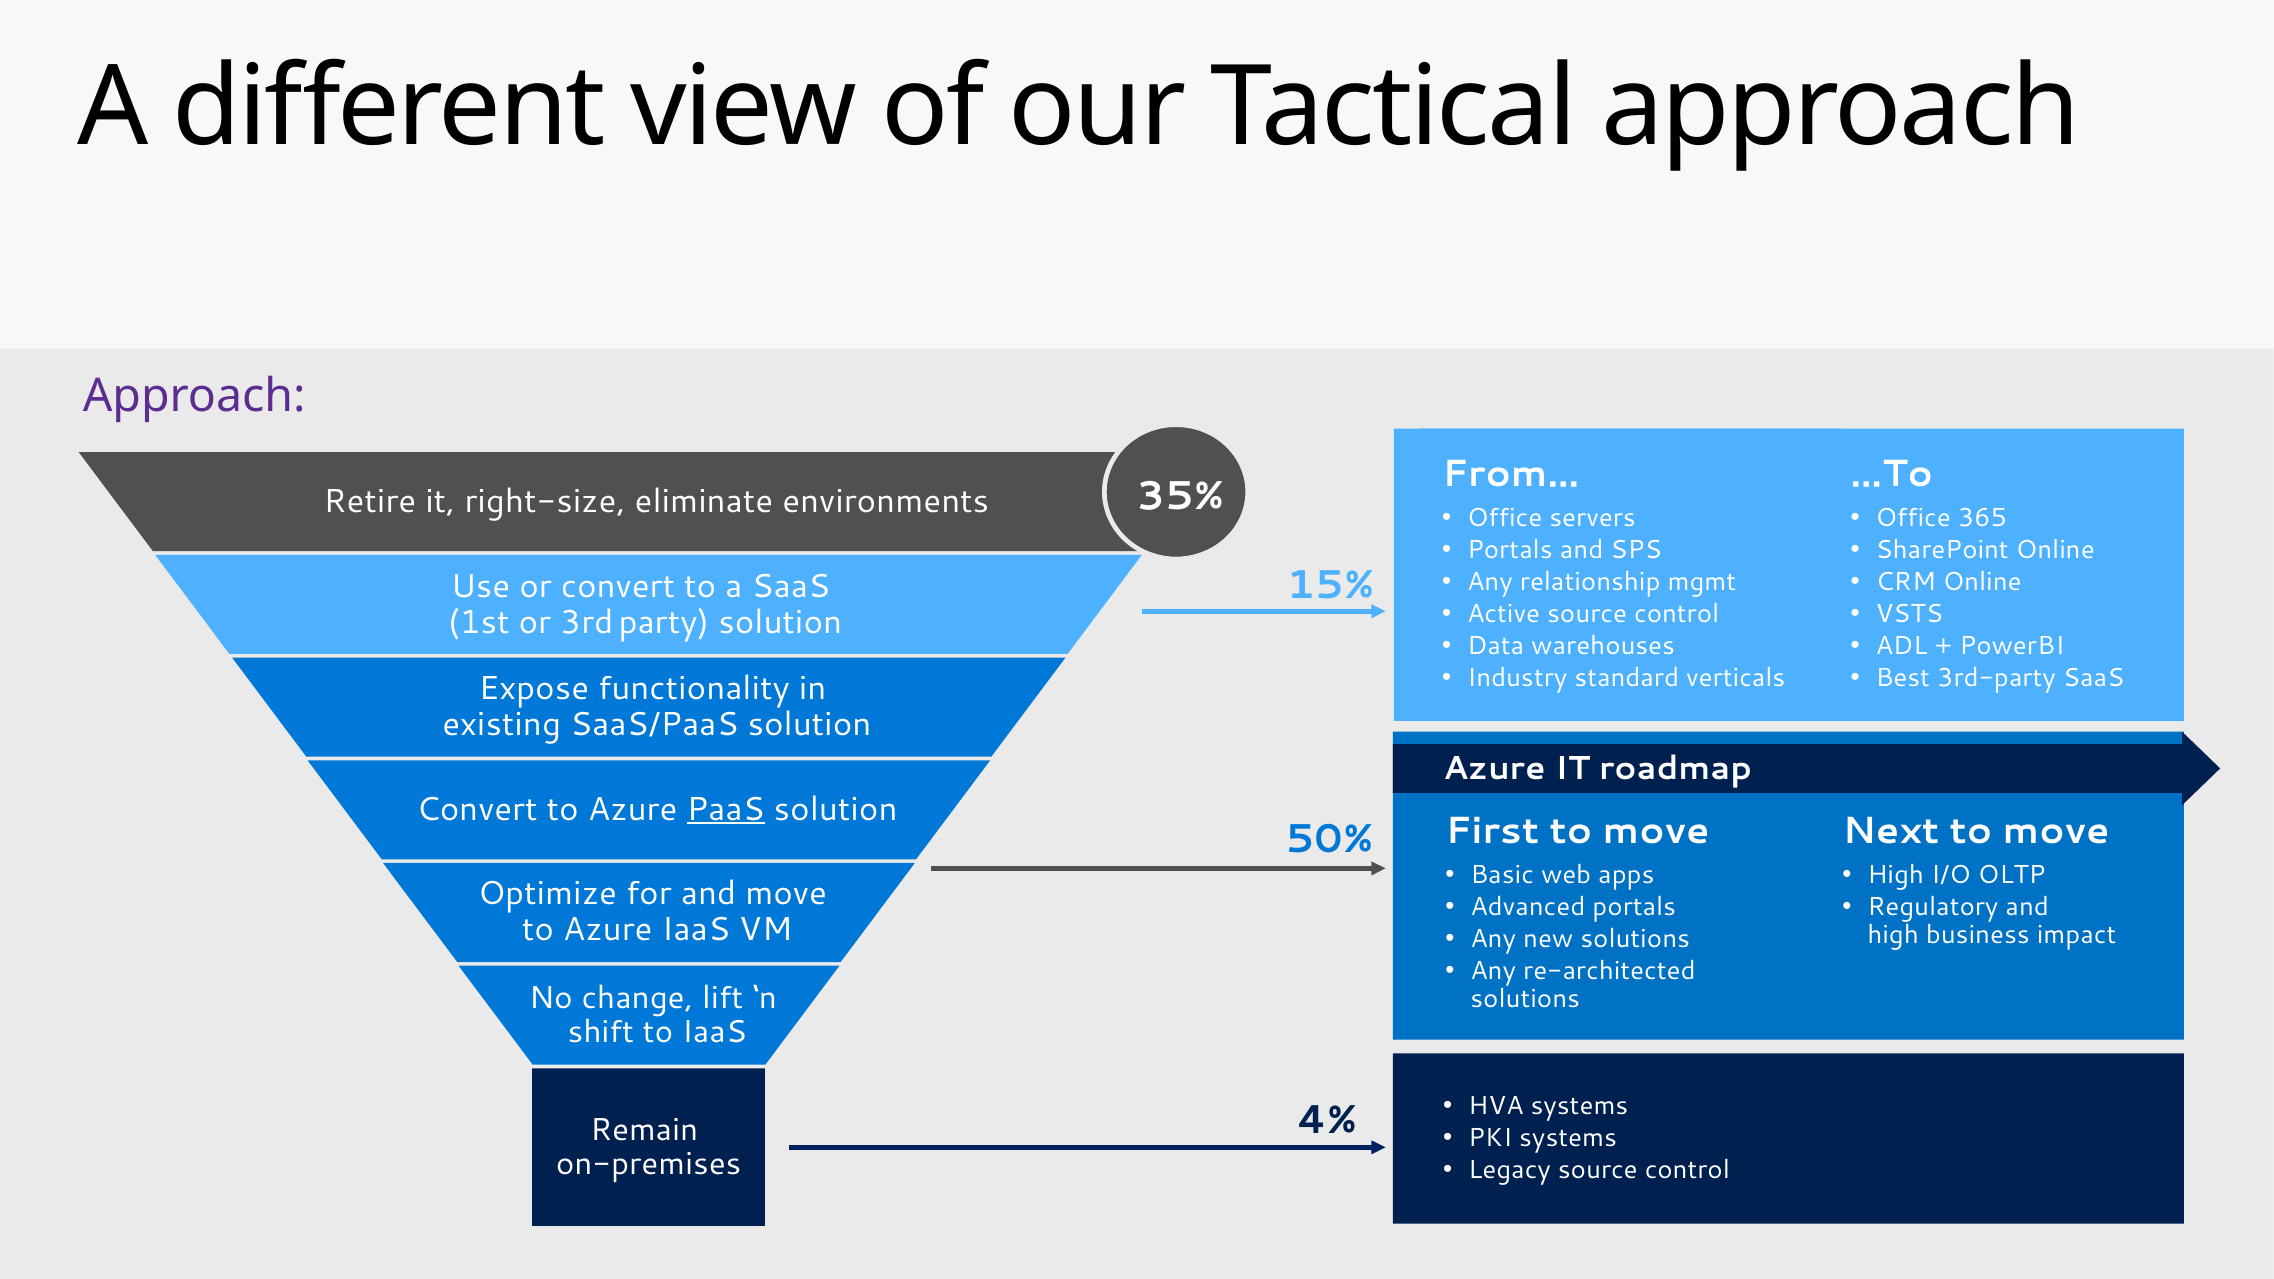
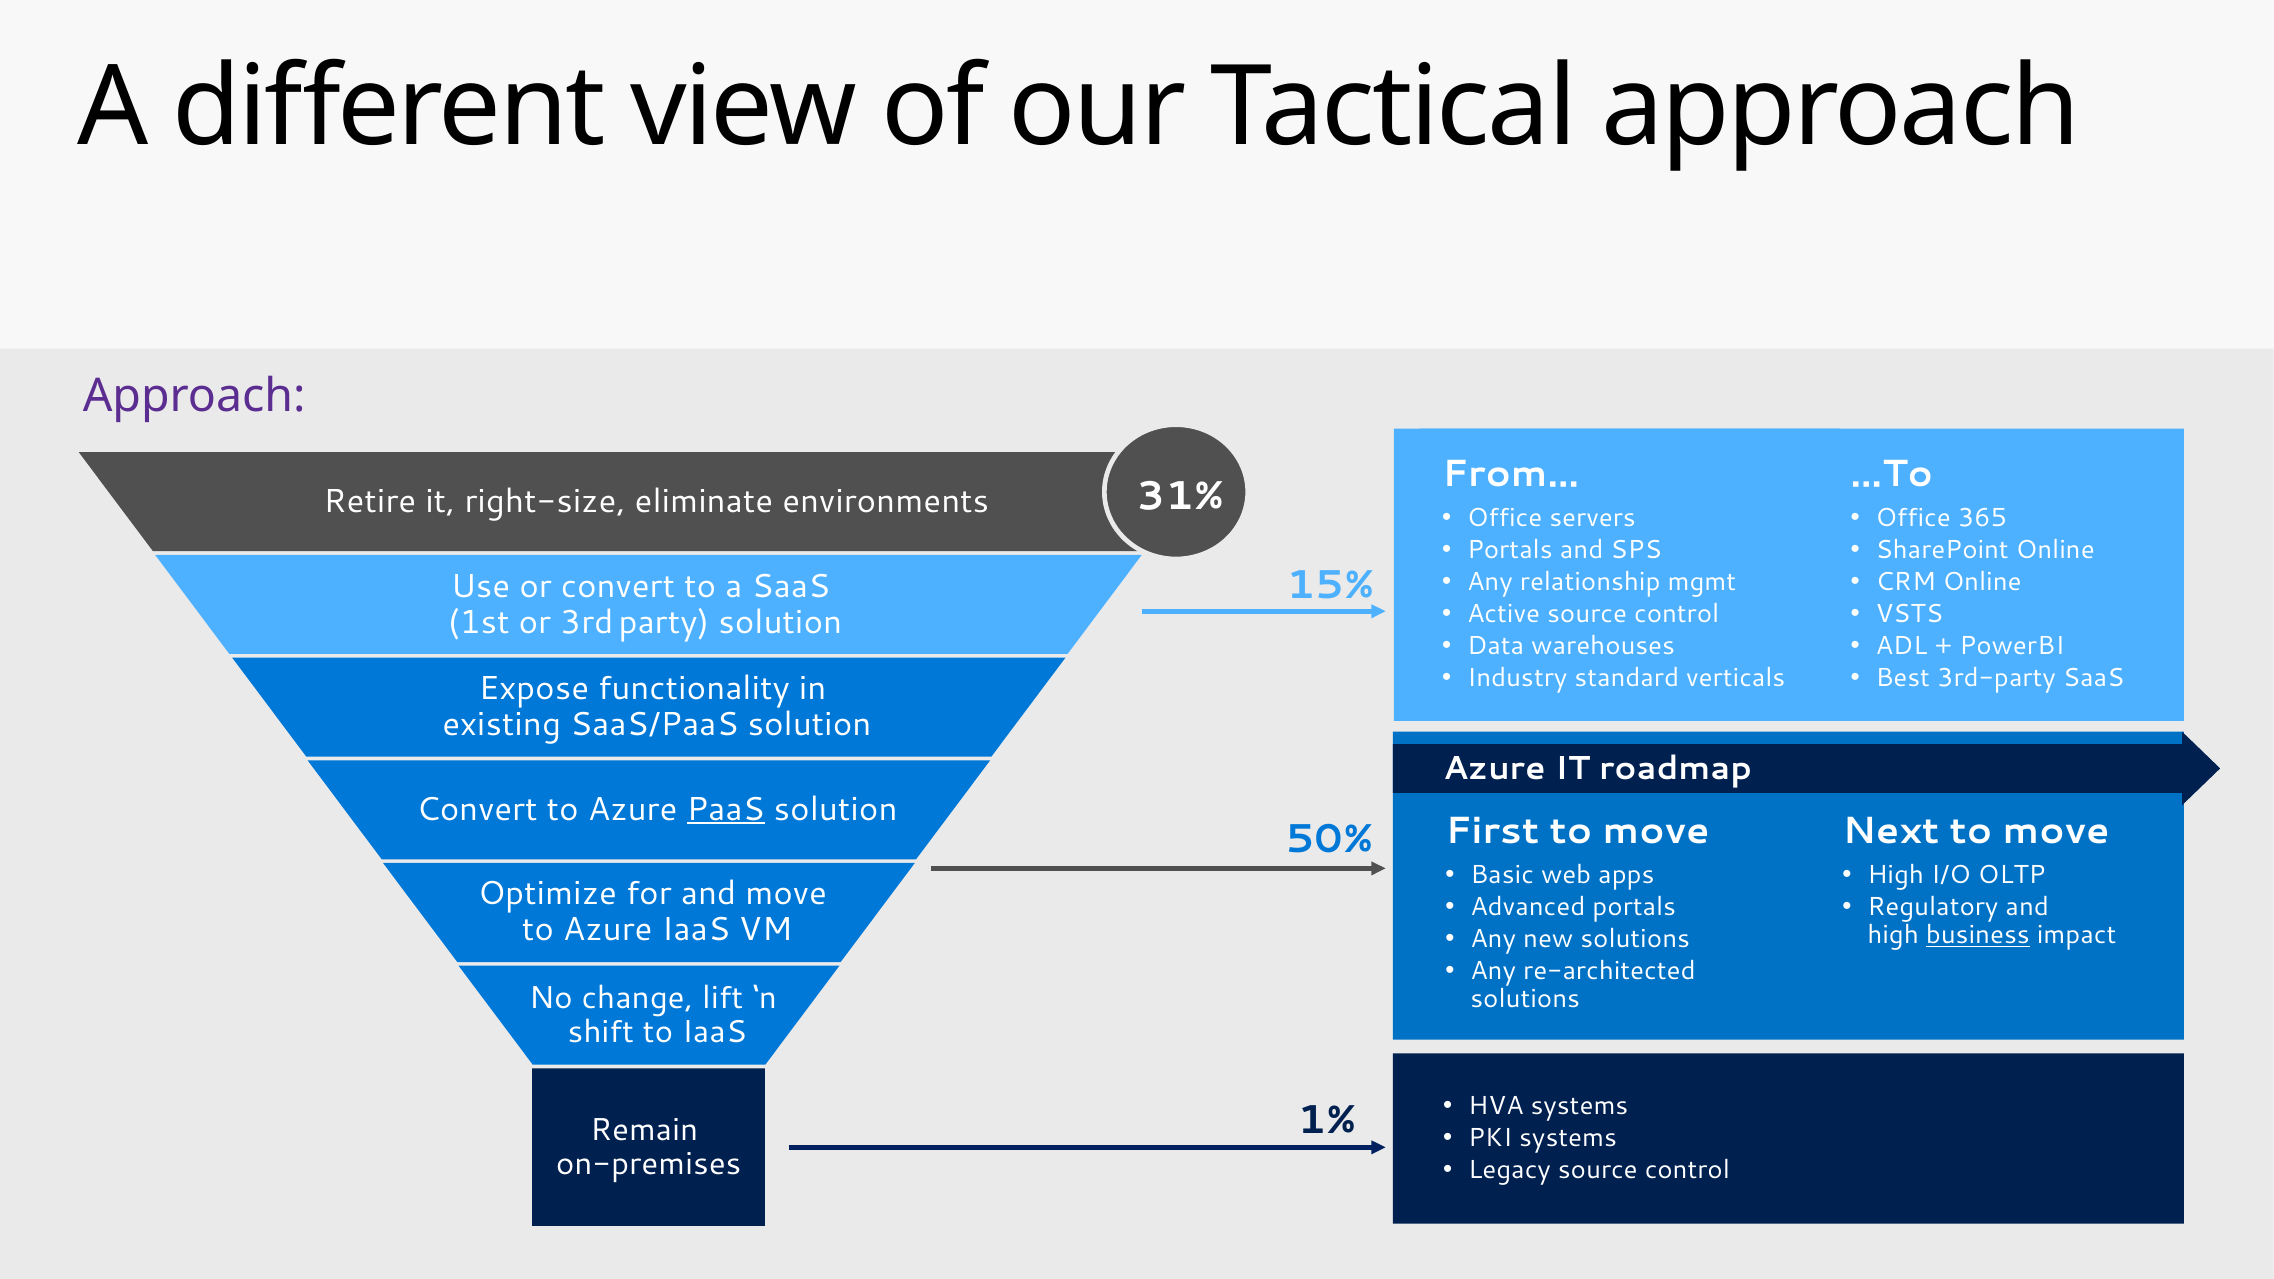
35%: 35% -> 31% (1180, 496)
business underline: none -> present (1978, 935)
4%: 4% -> 1% (1326, 1120)
